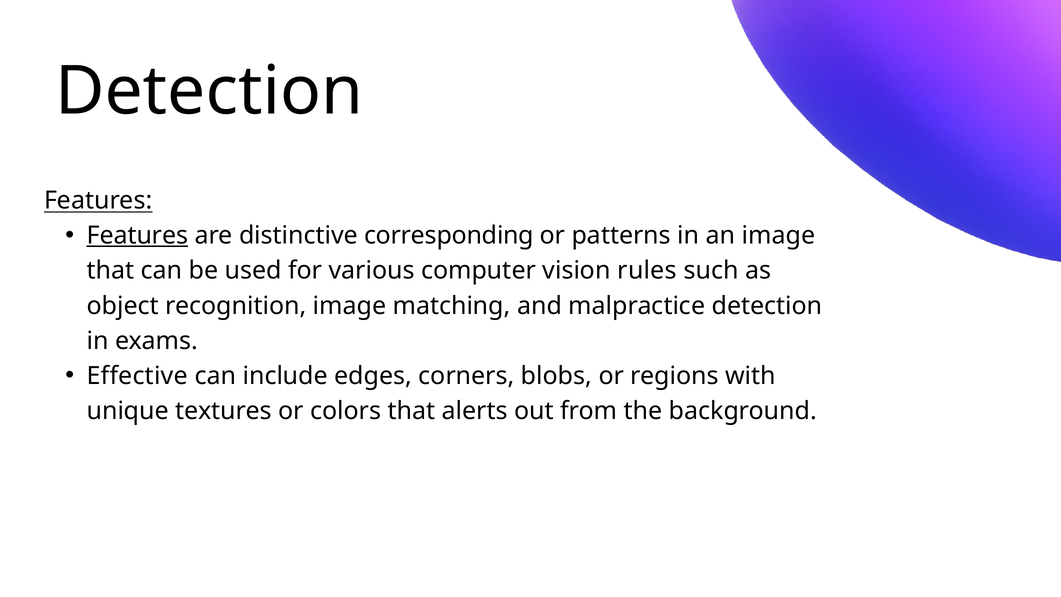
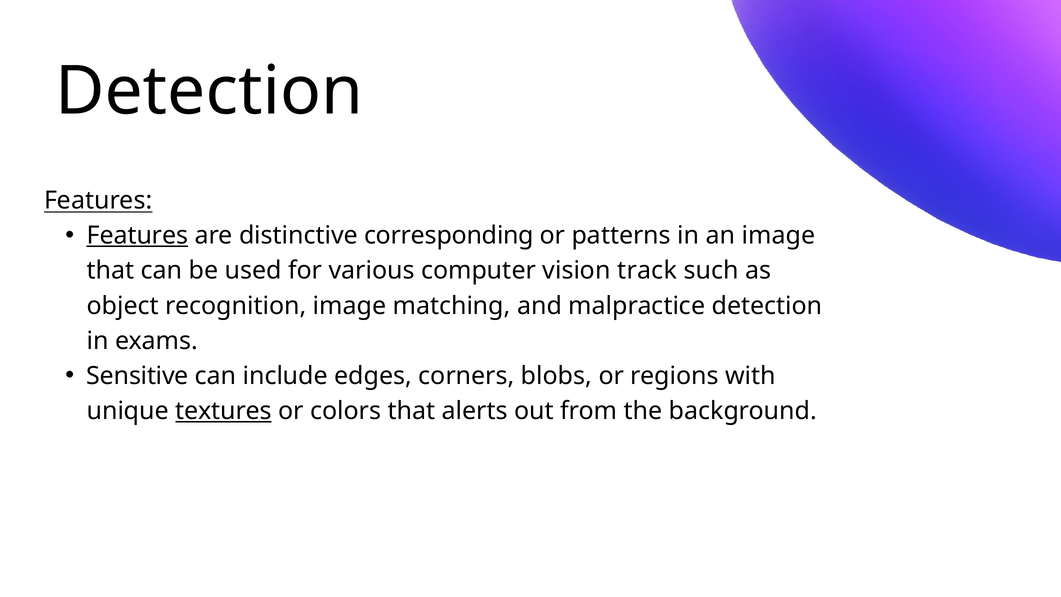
rules: rules -> track (647, 271)
Effective: Effective -> Sensitive (138, 376)
textures underline: none -> present (224, 411)
